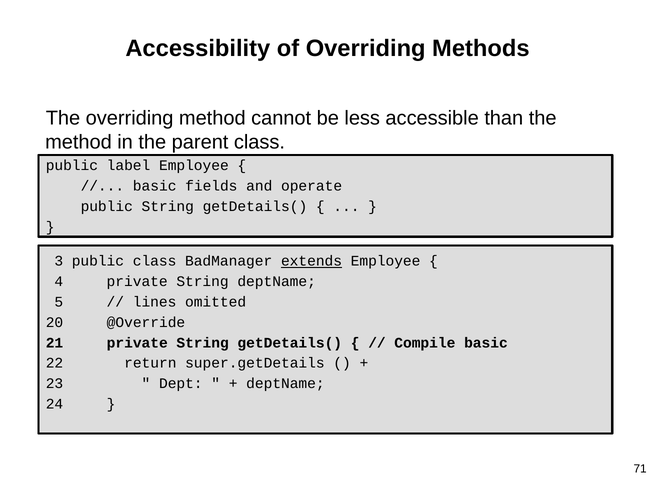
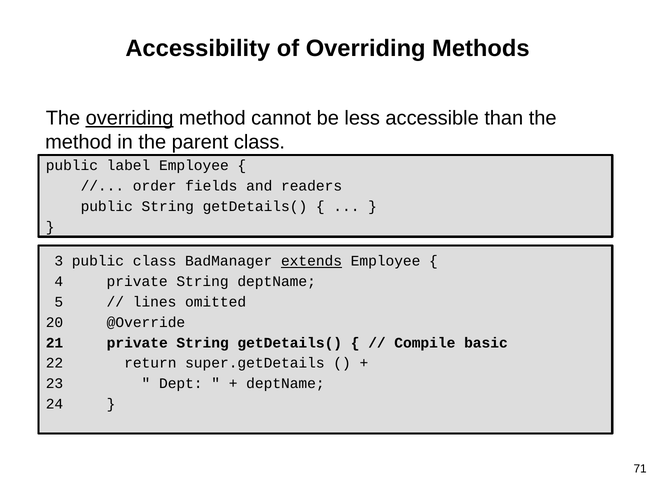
overriding underline: none -> present (130, 118)
basic: basic -> order (155, 186)
operate: operate -> readers (312, 186)
